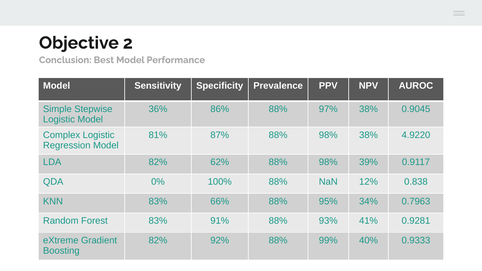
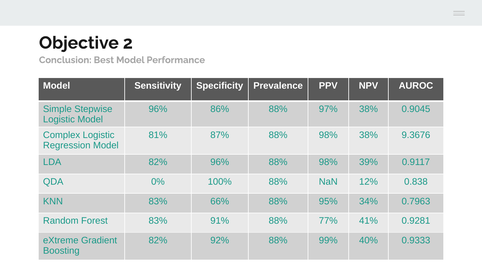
36%: 36% -> 96% (158, 109)
4.9220: 4.9220 -> 9.3676 (416, 135)
82% 62%: 62% -> 96% (220, 162)
93%: 93% -> 77% (328, 221)
